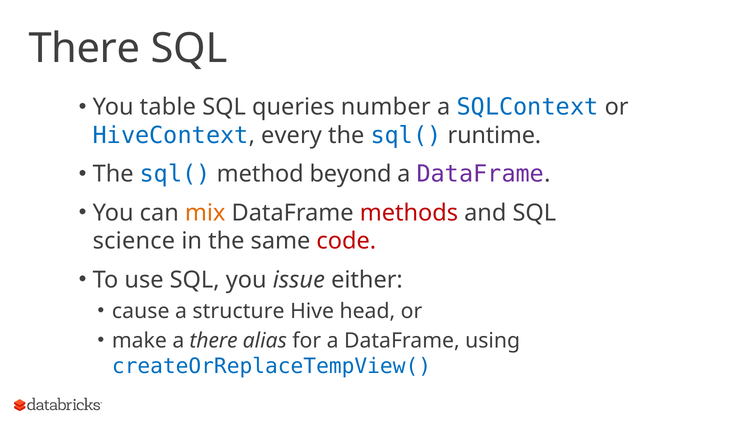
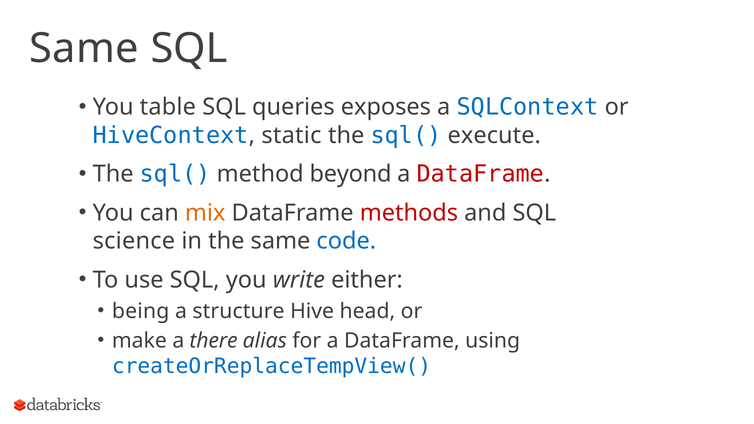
There: There -> Same (84, 49)
number: number -> exposes (386, 107)
every: every -> static (291, 136)
runtime: runtime -> execute (494, 136)
DataFrame colour: purple -> red (480, 174)
code colour: red -> blue (346, 241)
issue: issue -> write (299, 280)
cause: cause -> being (141, 311)
